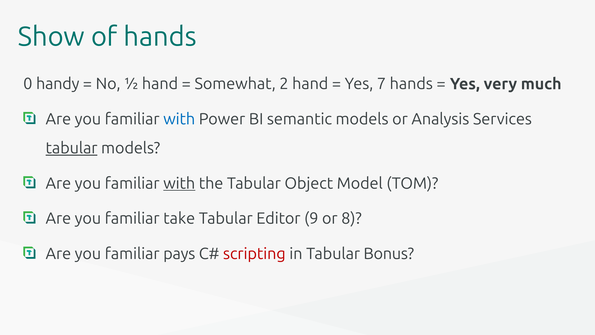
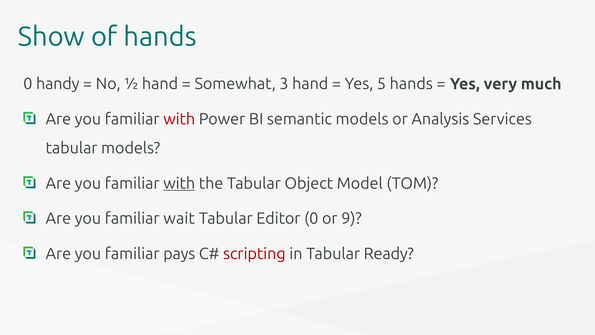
2: 2 -> 3 (284, 84)
7: 7 -> 5 (381, 84)
with colour: blue -> red (179, 119)
tabular underline: present -> none (72, 148)
take: take -> wait (179, 218)
Editor 9: 9 -> 0 (311, 218)
8: 8 -> 9 (351, 218)
Bonus: Bonus -> Ready (389, 254)
